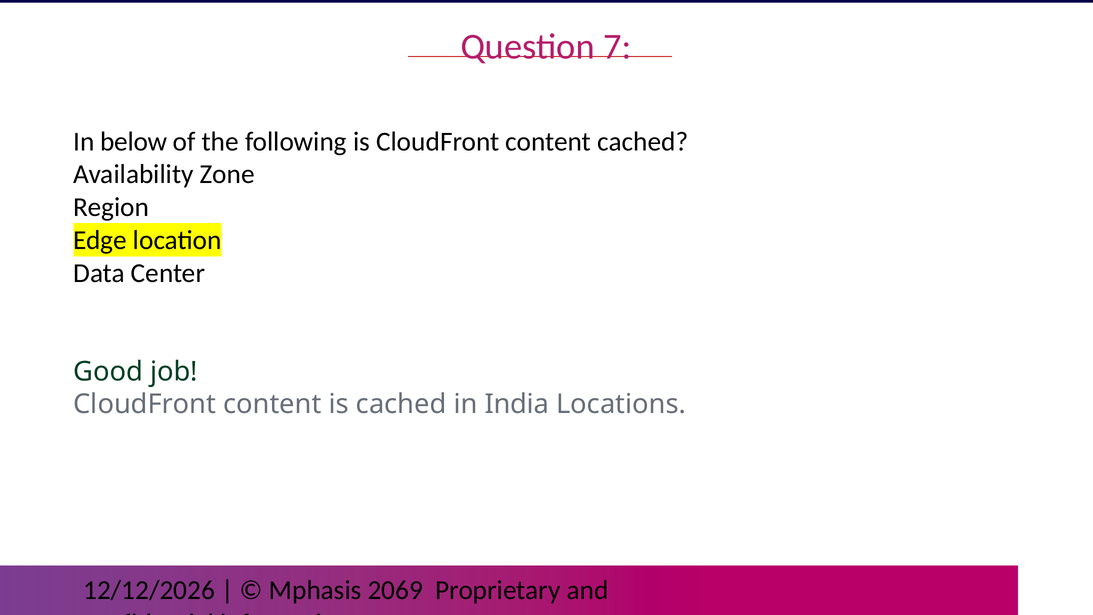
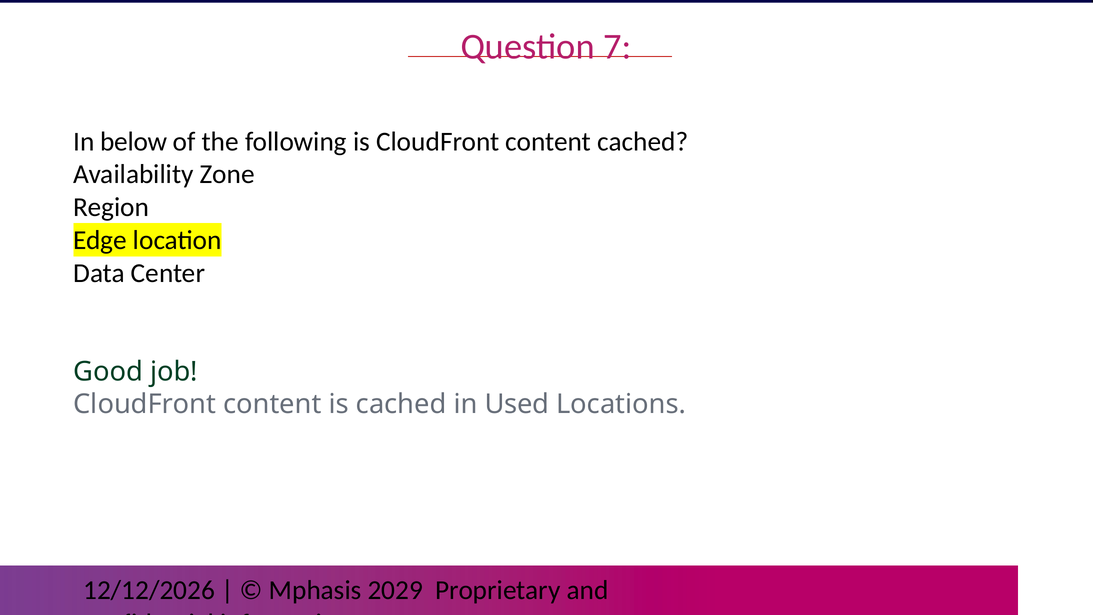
India: India -> Used (517, 404)
2069: 2069 -> 2029 (395, 590)
